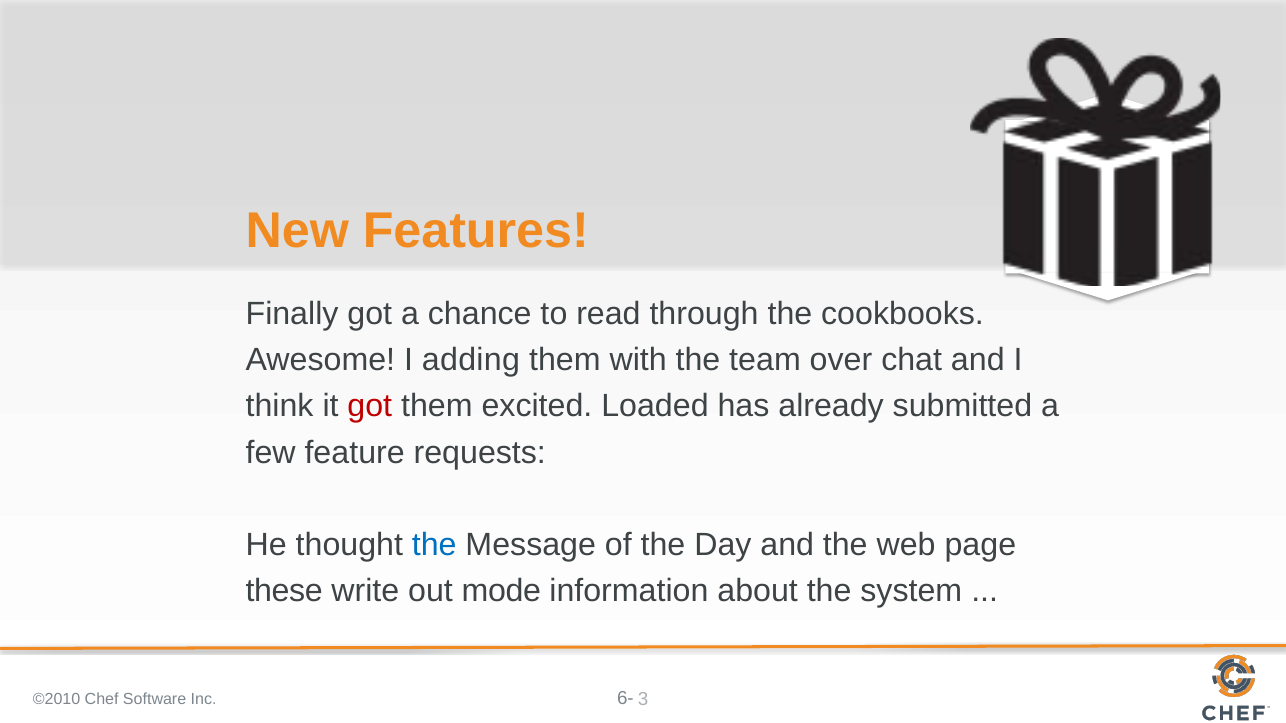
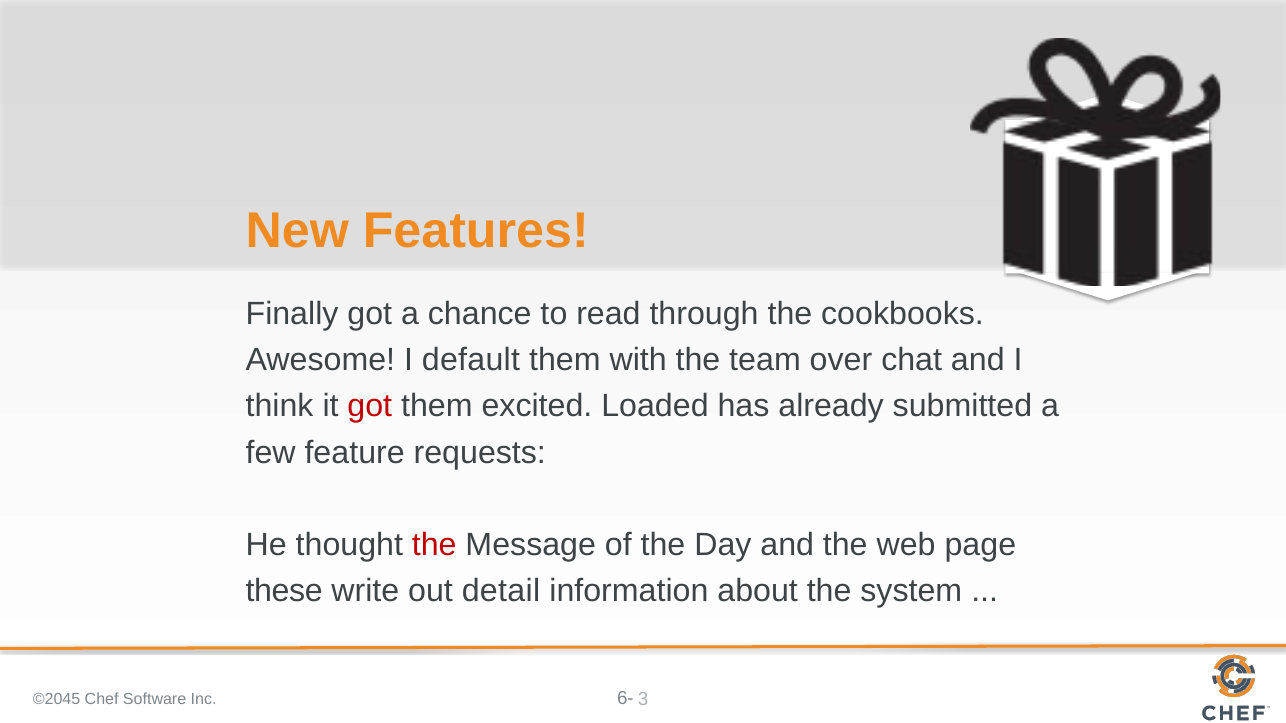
adding: adding -> default (471, 360)
the colour: blue -> red (434, 545)
mode: mode -> detail (501, 592)
©2010: ©2010 -> ©2045 (57, 700)
